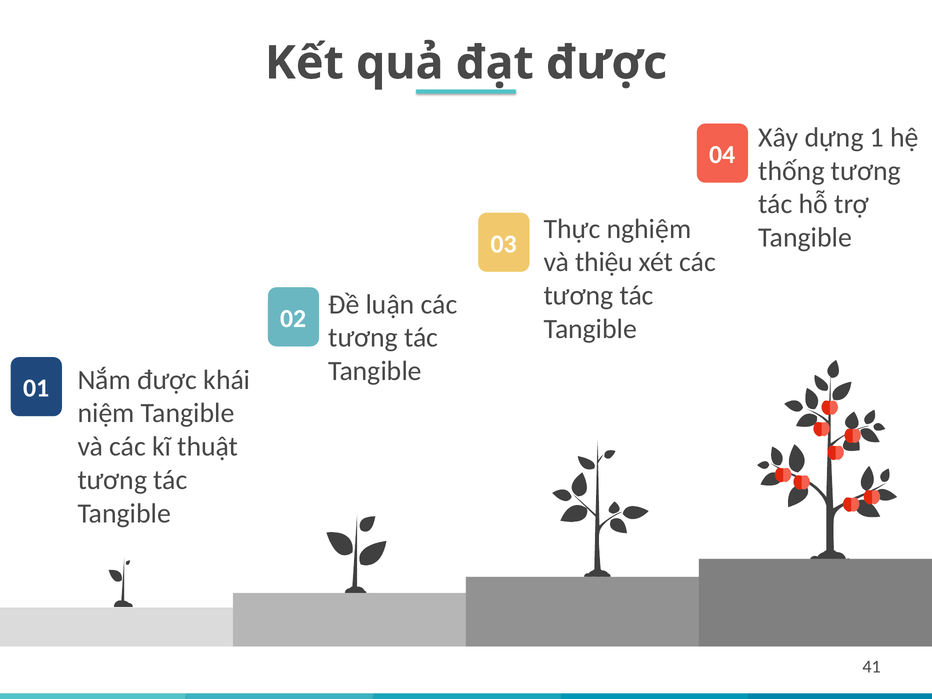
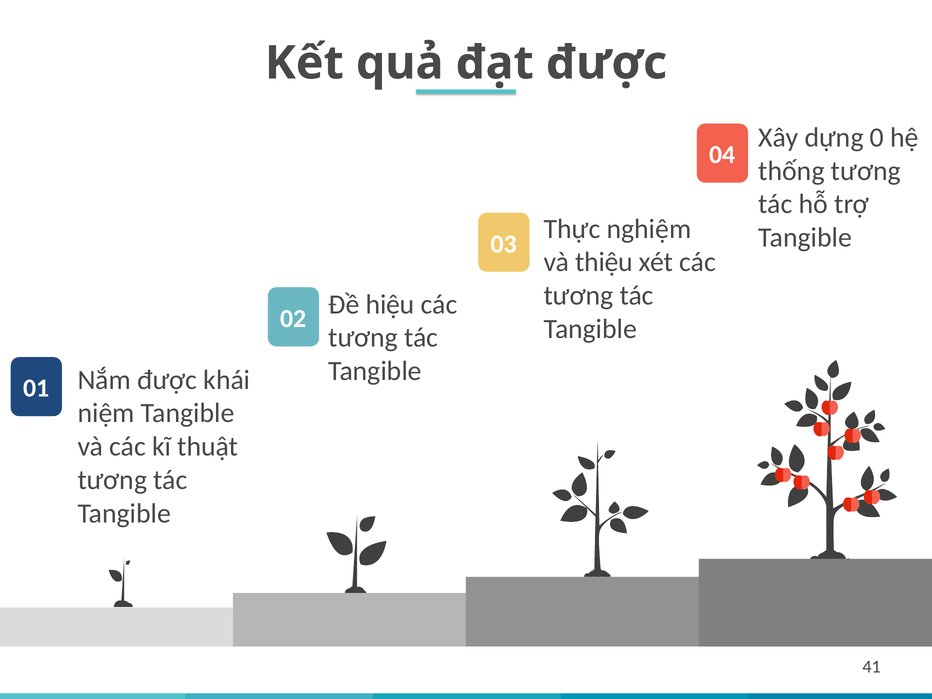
1: 1 -> 0 (877, 137)
luận: luận -> hiệu (390, 304)
